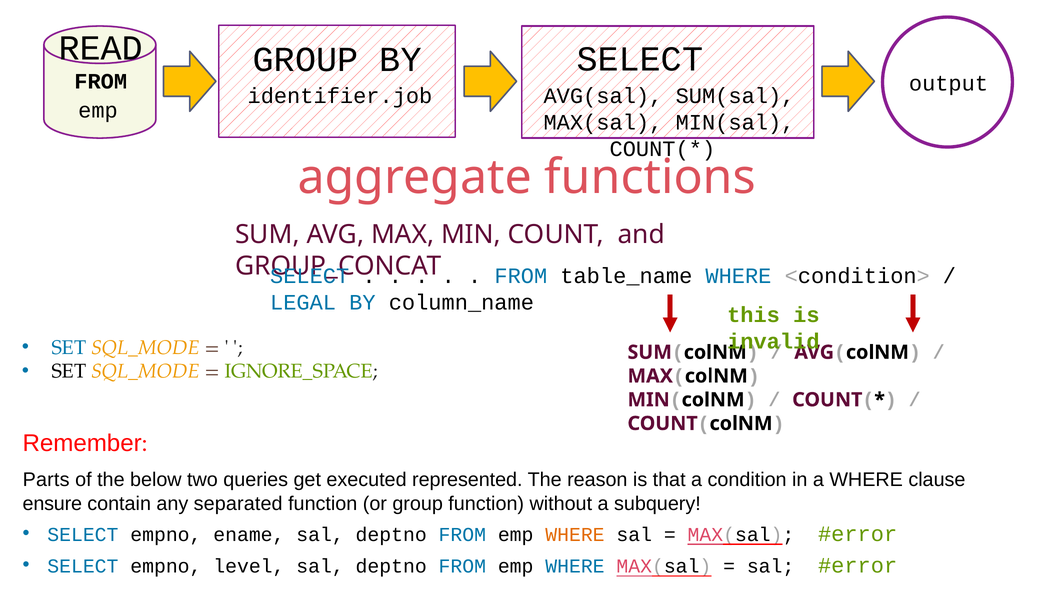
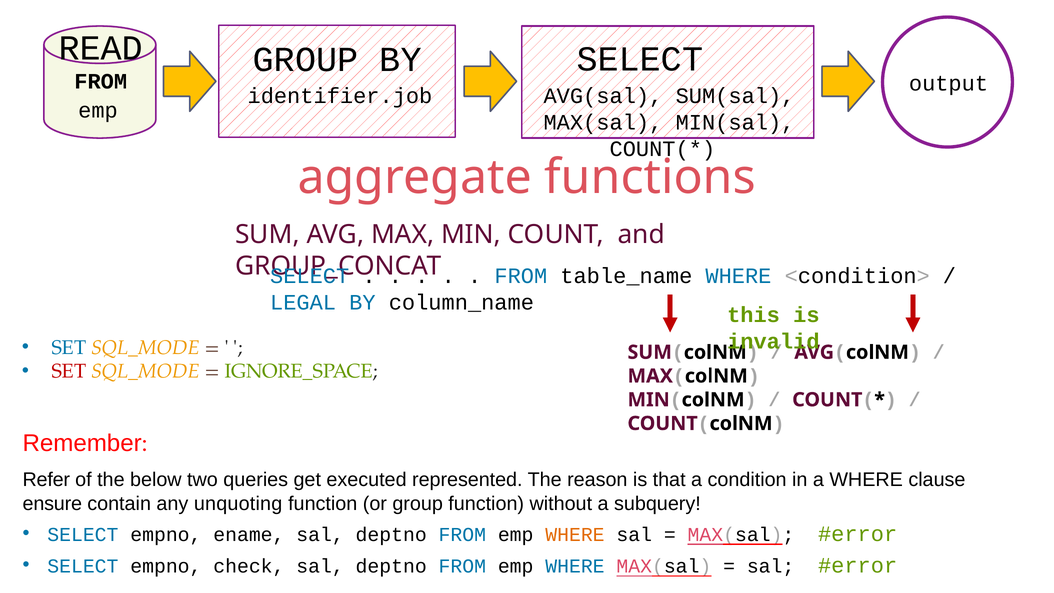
SET colour: black -> red (69, 371)
Parts: Parts -> Refer (46, 480)
separated: separated -> unquoting (238, 503)
level: level -> check (249, 566)
